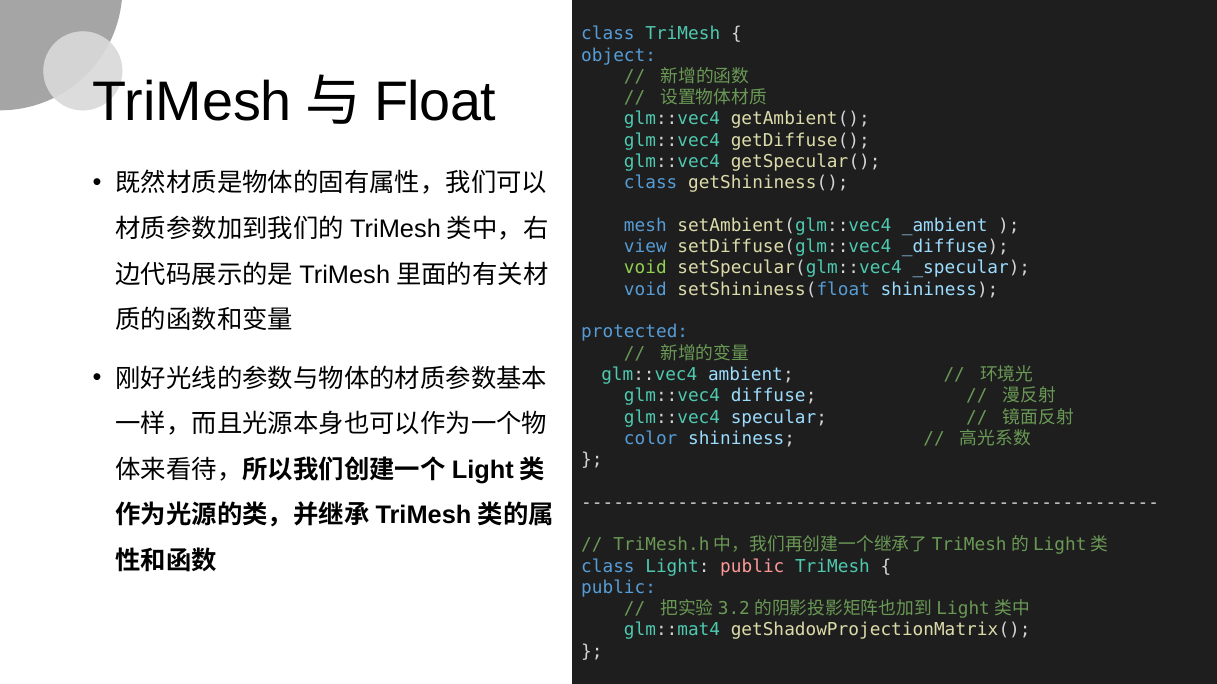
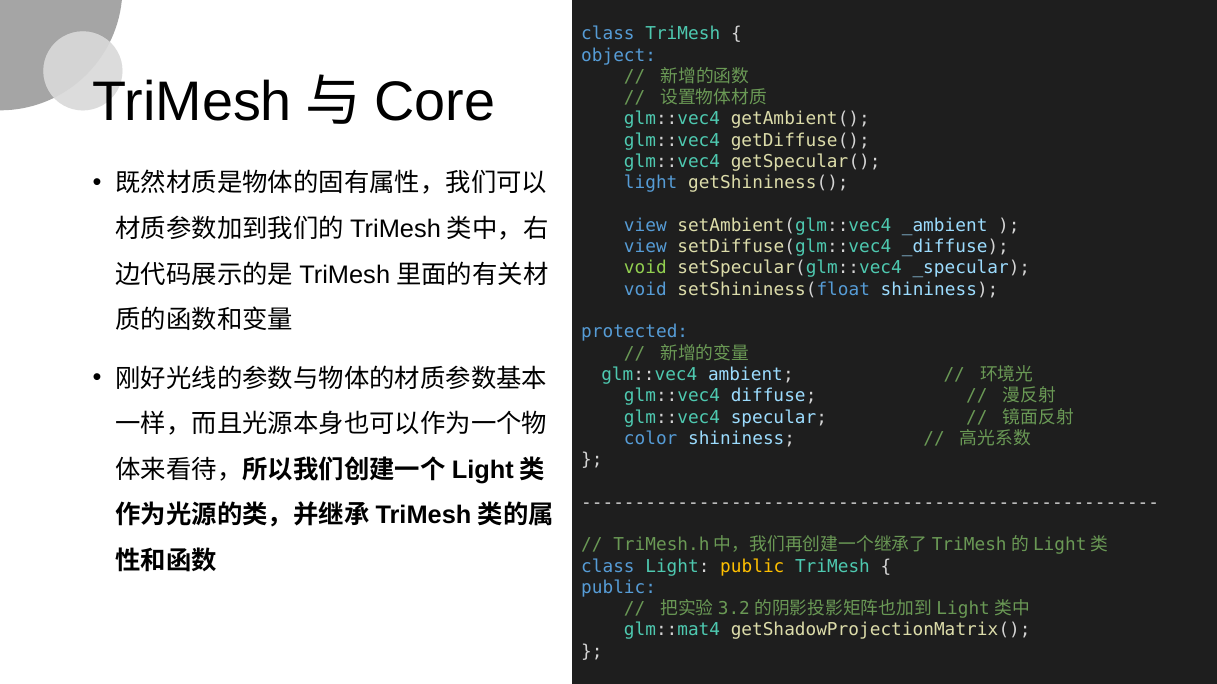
Float: Float -> Core (435, 102)
class: class -> light (651, 183)
mesh: mesh -> view (645, 226)
public colour: pink -> yellow (752, 567)
